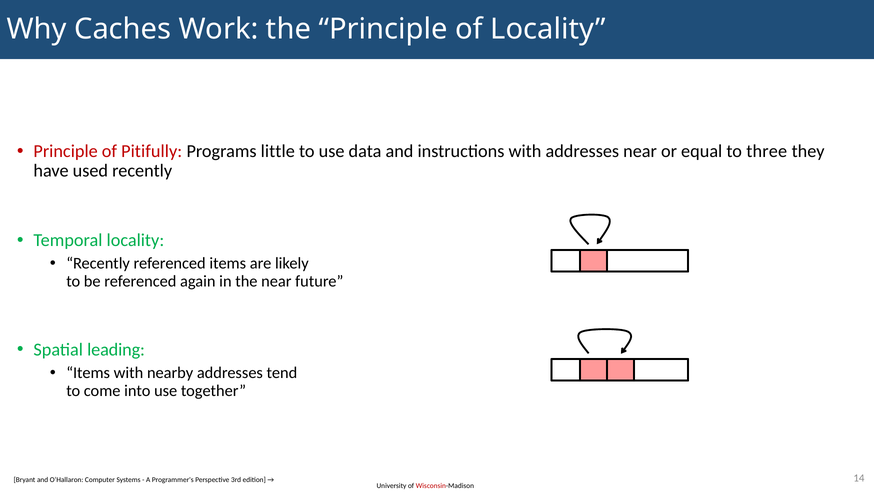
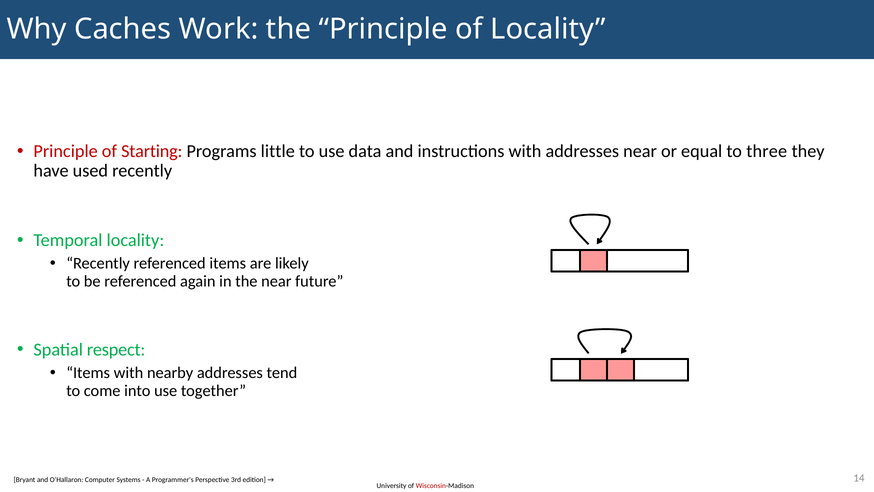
Pitifully: Pitifully -> Starting (152, 151)
leading: leading -> respect (116, 349)
